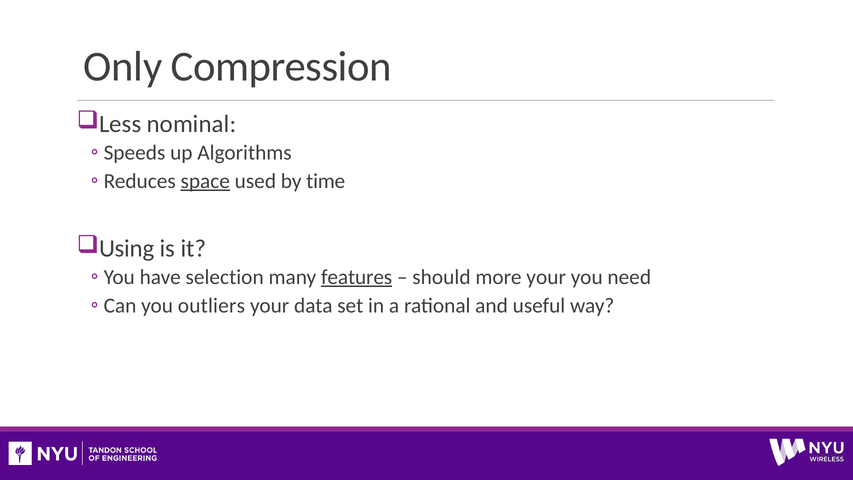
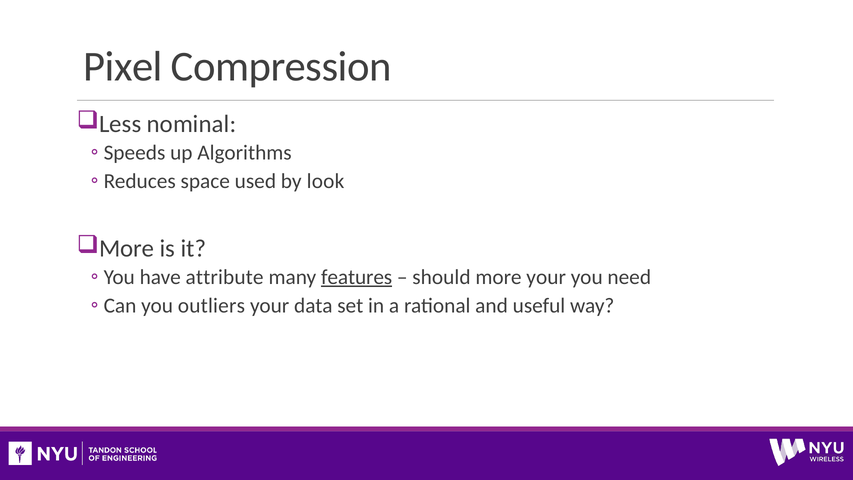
Only: Only -> Pixel (123, 67)
space underline: present -> none (205, 181)
time: time -> look (326, 181)
Using: Using -> More (127, 248)
selection: selection -> attribute (225, 277)
